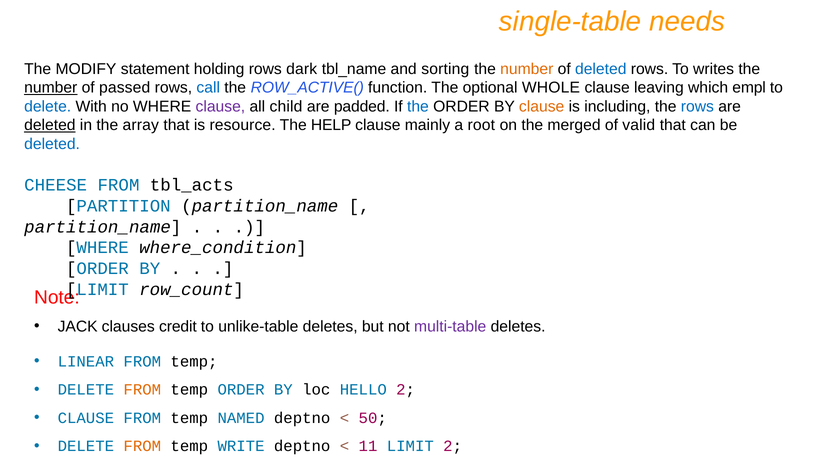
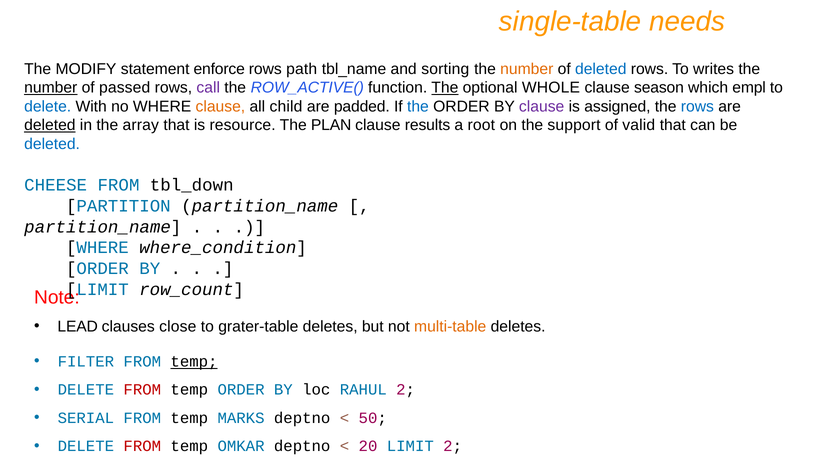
holding: holding -> enforce (219, 69)
dark: dark -> path (302, 69)
call colour: blue -> purple (208, 88)
The underline: none -> present (445, 88)
leaving: leaving -> season (659, 88)
clause colour: purple -> orange (220, 107)
clause colour: orange -> purple (542, 107)
including: including -> assigned (617, 107)
HELP: HELP -> PLAN (331, 125)
mainly: mainly -> results (428, 125)
merged: merged -> support (574, 125)
tbl_acts: tbl_acts -> tbl_down (192, 185)
JACK: JACK -> LEAD (78, 327)
credit: credit -> close (178, 327)
unlike-table: unlike-table -> grater-table (258, 327)
multi-table colour: purple -> orange (450, 327)
LINEAR: LINEAR -> FILTER (86, 362)
temp underline: none -> present (194, 362)
FROM colour: orange -> red (142, 390)
HELLO: HELLO -> RAHUL (363, 390)
CLAUSE: CLAUSE -> SERIAL (86, 418)
NAMED: NAMED -> MARKS (241, 418)
FROM colour: orange -> red (142, 446)
WRITE: WRITE -> OMKAR (241, 446)
11: 11 -> 20 (368, 446)
